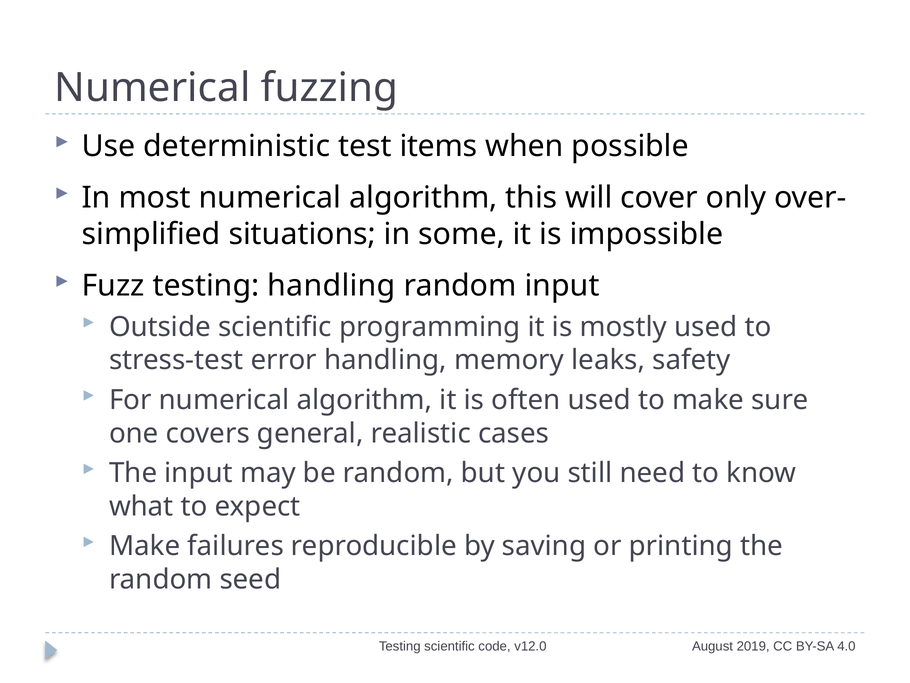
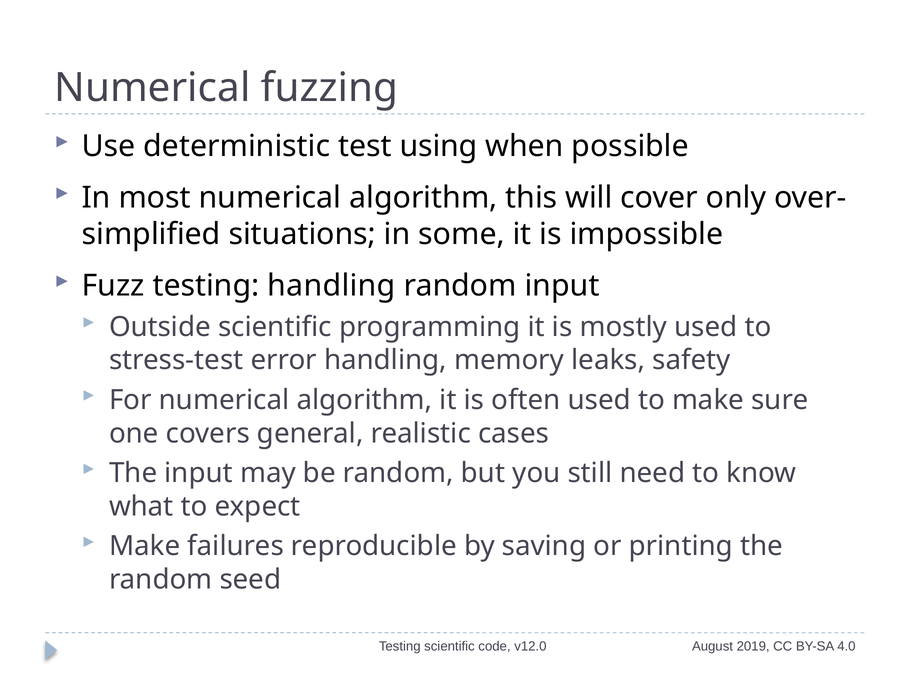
items: items -> using (438, 146)
